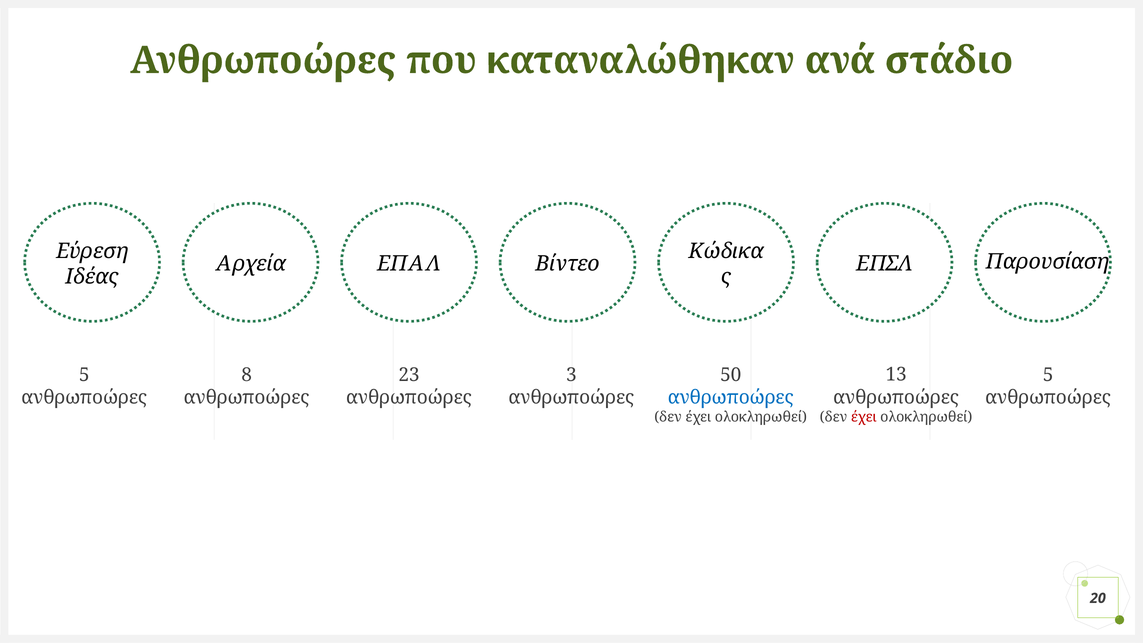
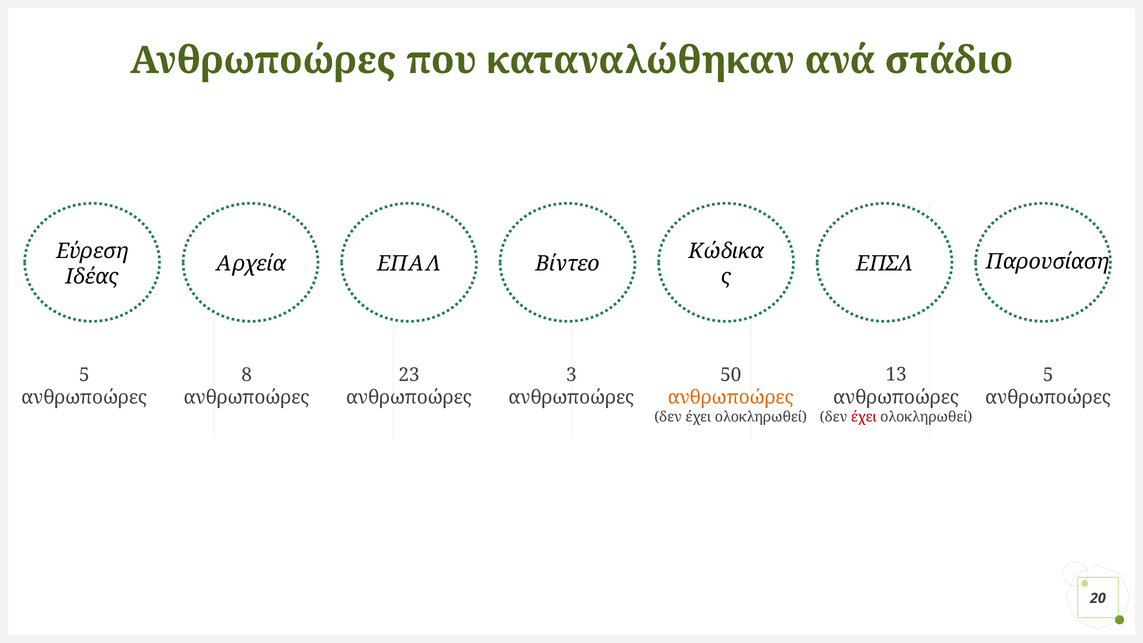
ανθρωποώρες colour: blue -> orange (731, 398)
